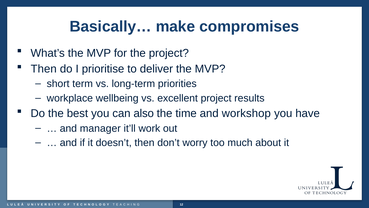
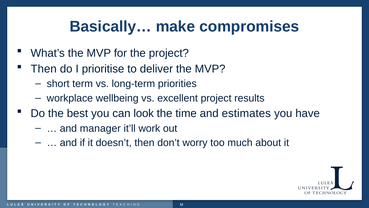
also: also -> look (144, 113)
workshop: workshop -> estimates (246, 113)
